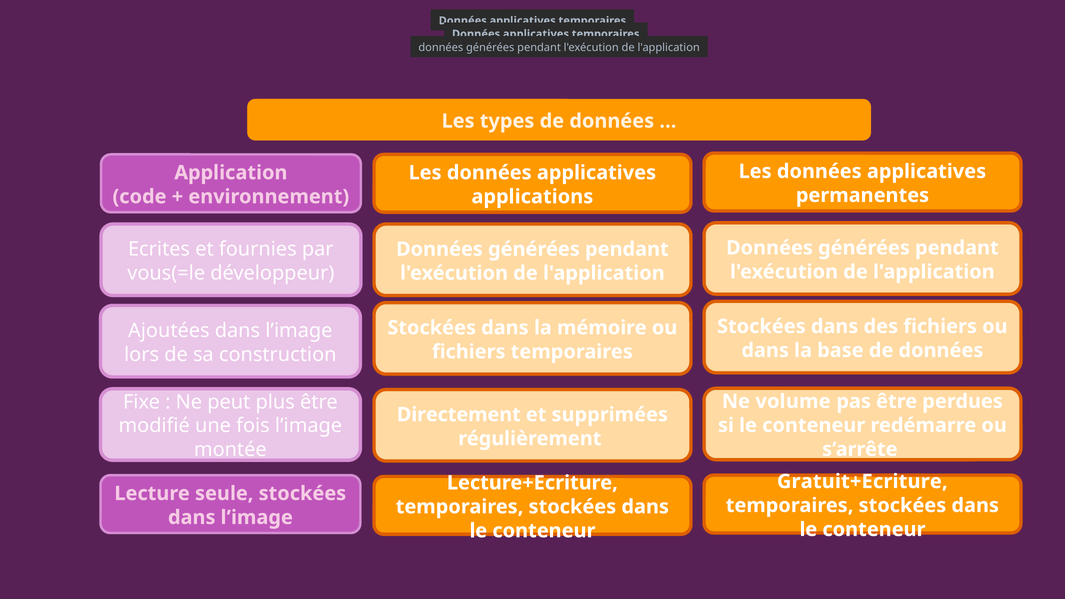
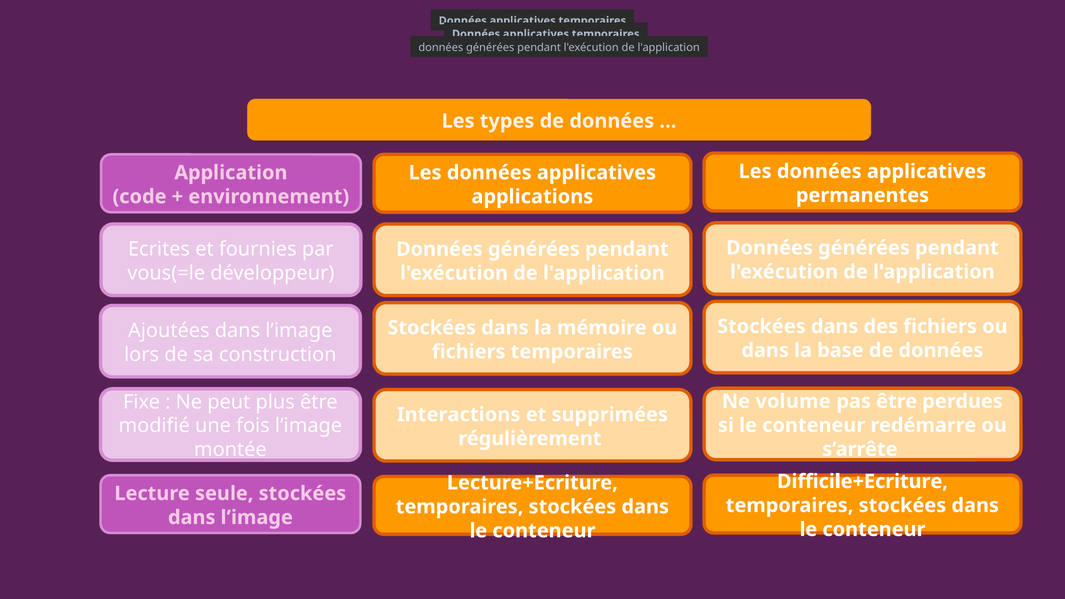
Directement: Directement -> Interactions (459, 415)
Gratuit+Ecriture: Gratuit+Ecriture -> Difficile+Ecriture (862, 482)
